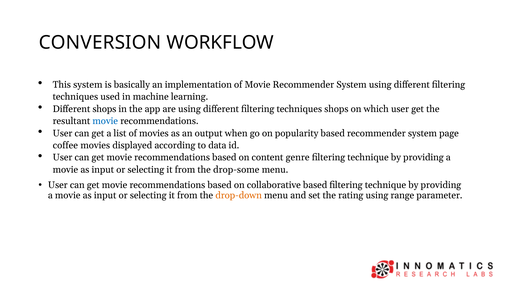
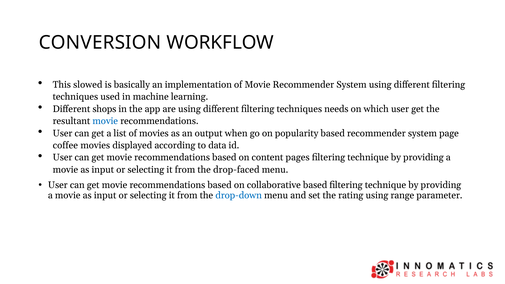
This system: system -> slowed (88, 85)
techniques shops: shops -> needs (336, 109)
genre: genre -> pages (298, 158)
drop-some: drop-some -> drop-faced (236, 170)
drop-down colour: orange -> blue (239, 195)
